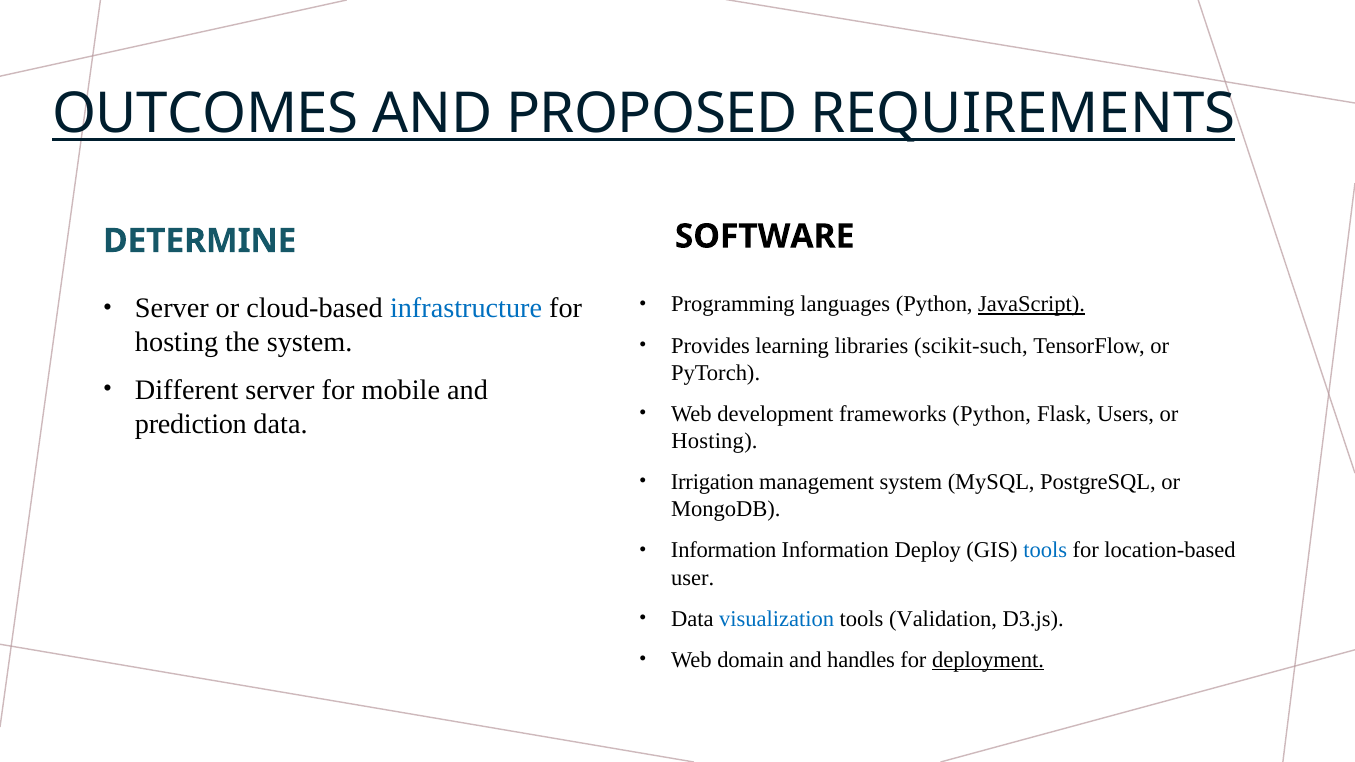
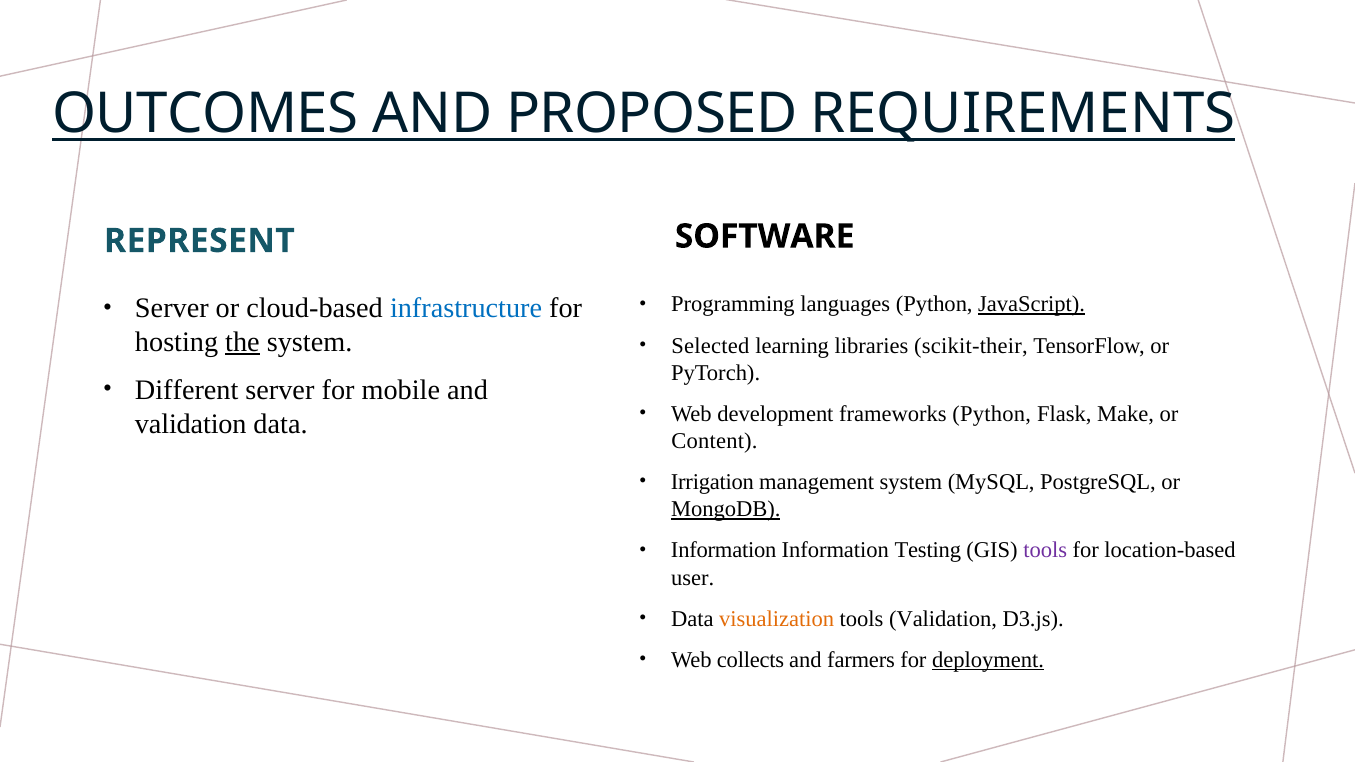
DETERMINE: DETERMINE -> REPRESENT (199, 241)
the underline: none -> present (242, 342)
Provides: Provides -> Selected (710, 346)
scikit-such: scikit-such -> scikit-their (971, 346)
Users: Users -> Make (1126, 414)
prediction: prediction -> validation (191, 424)
Hosting: Hosting -> Content (714, 441)
MongoDB underline: none -> present (726, 509)
Deploy: Deploy -> Testing (928, 551)
tools colour: blue -> purple (1045, 551)
visualization colour: blue -> orange (777, 619)
domain: domain -> collects (751, 660)
handles: handles -> farmers (861, 660)
